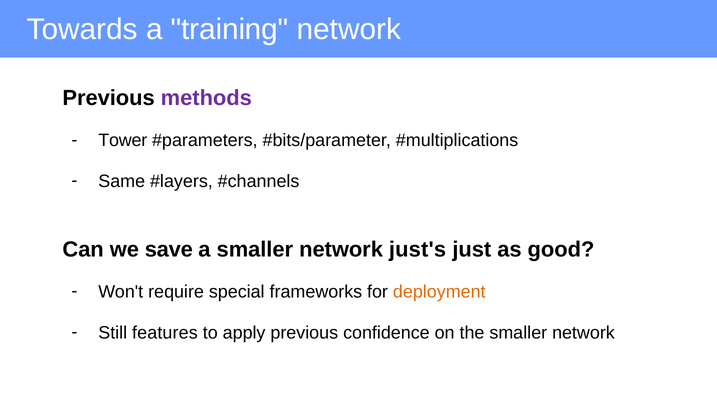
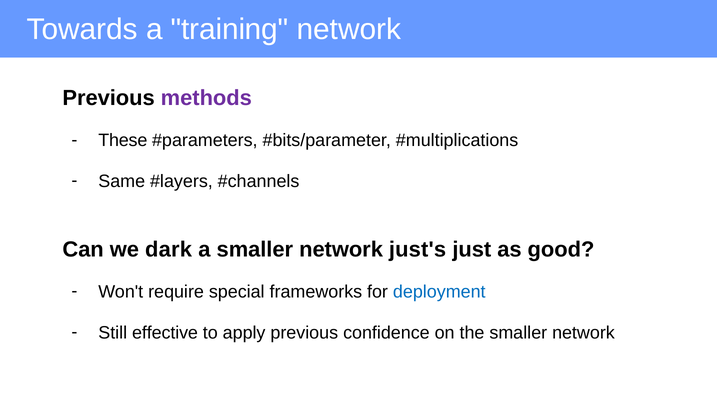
Tower: Tower -> These (123, 141)
save: save -> dark (169, 250)
deployment colour: orange -> blue (439, 292)
features: features -> effective (165, 333)
